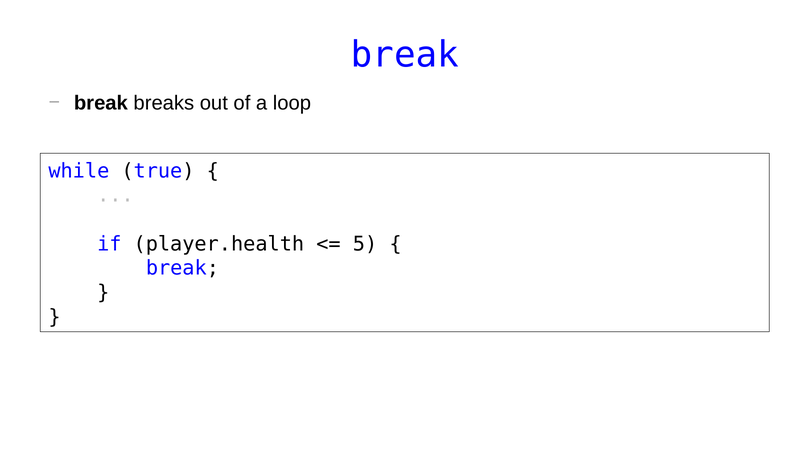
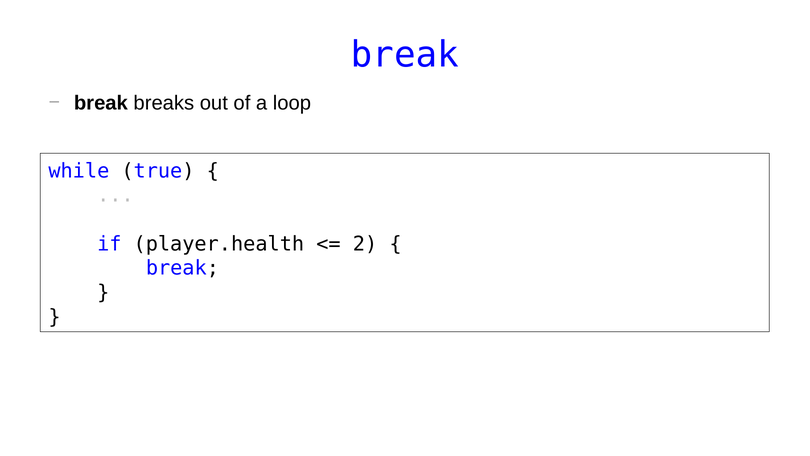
5: 5 -> 2 (365, 244)
